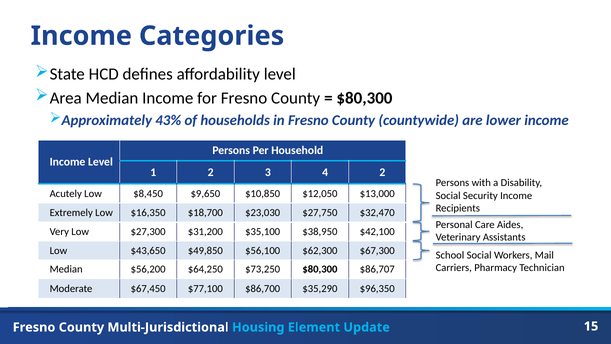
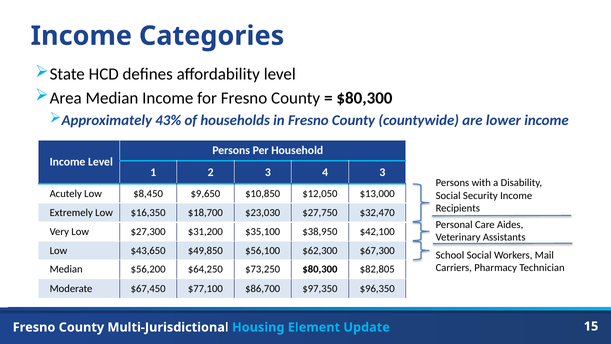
4 2: 2 -> 3 (382, 172)
$86,707: $86,707 -> $82,805 (377, 269)
$35,290: $35,290 -> $97,350 (320, 288)
